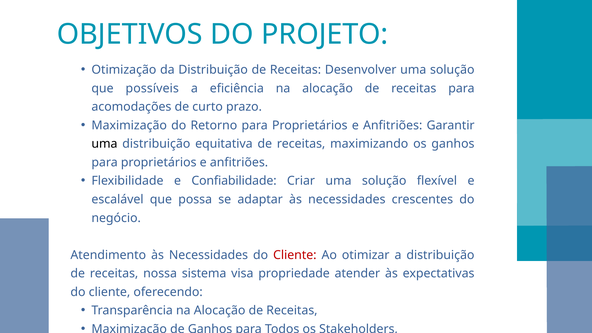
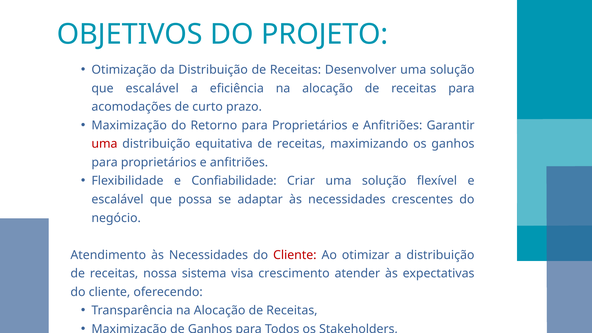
que possíveis: possíveis -> escalável (152, 88)
uma colour: black -> red (104, 144)
propriedade: propriedade -> crescimento (294, 273)
